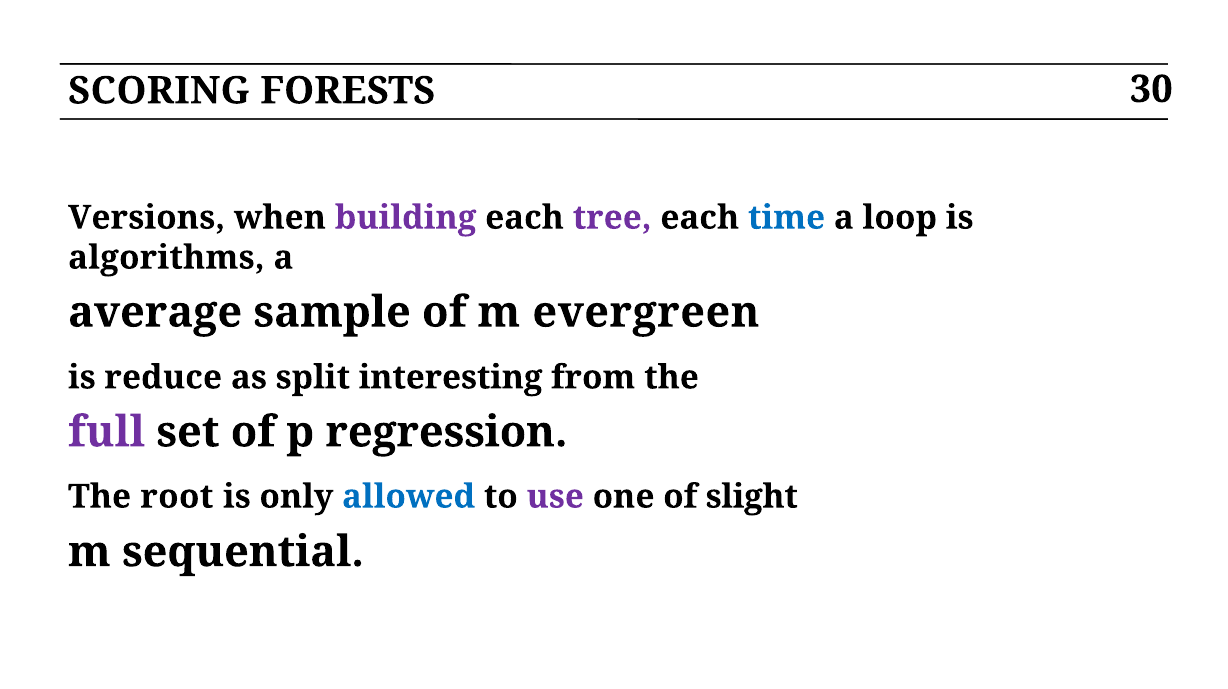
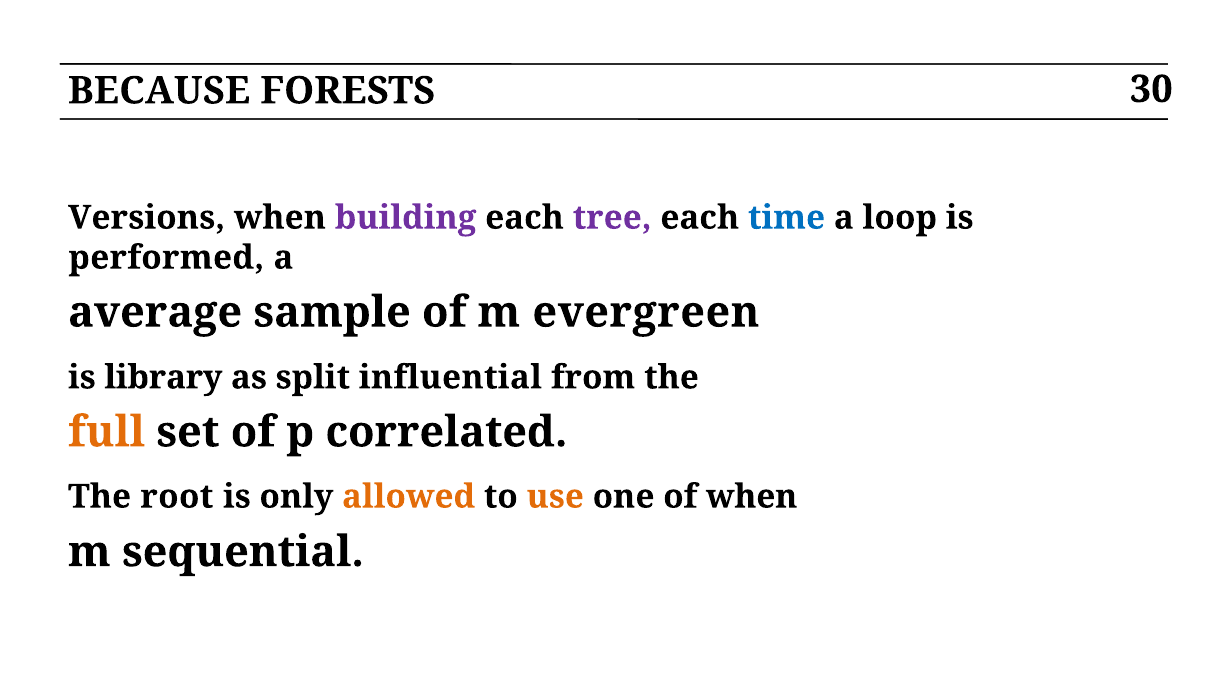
SCORING: SCORING -> BECAUSE (159, 91)
algorithms: algorithms -> performed (166, 258)
reduce: reduce -> library (163, 378)
interesting: interesting -> influential (450, 378)
full colour: purple -> orange (107, 433)
regression: regression -> correlated (446, 433)
allowed colour: blue -> orange (409, 497)
use colour: purple -> orange (555, 497)
of slight: slight -> when (752, 497)
